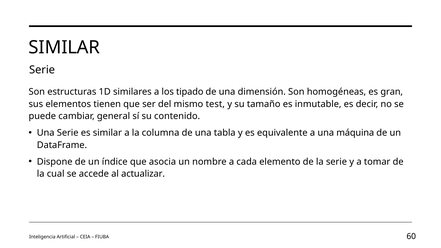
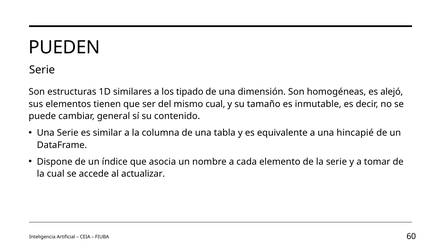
SIMILAR: SIMILAR -> PUEDEN (64, 47)
gran: gran -> alejó (392, 92)
mismo test: test -> cual (215, 104)
máquina: máquina -> hincapié (355, 133)
